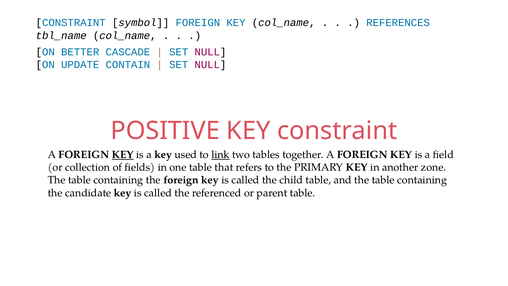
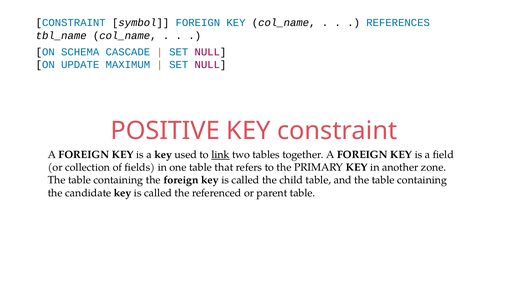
BETTER: BETTER -> SCHEMA (80, 52)
CONTAIN: CONTAIN -> MAXIMUM (128, 65)
KEY underline: present -> none (123, 155)
